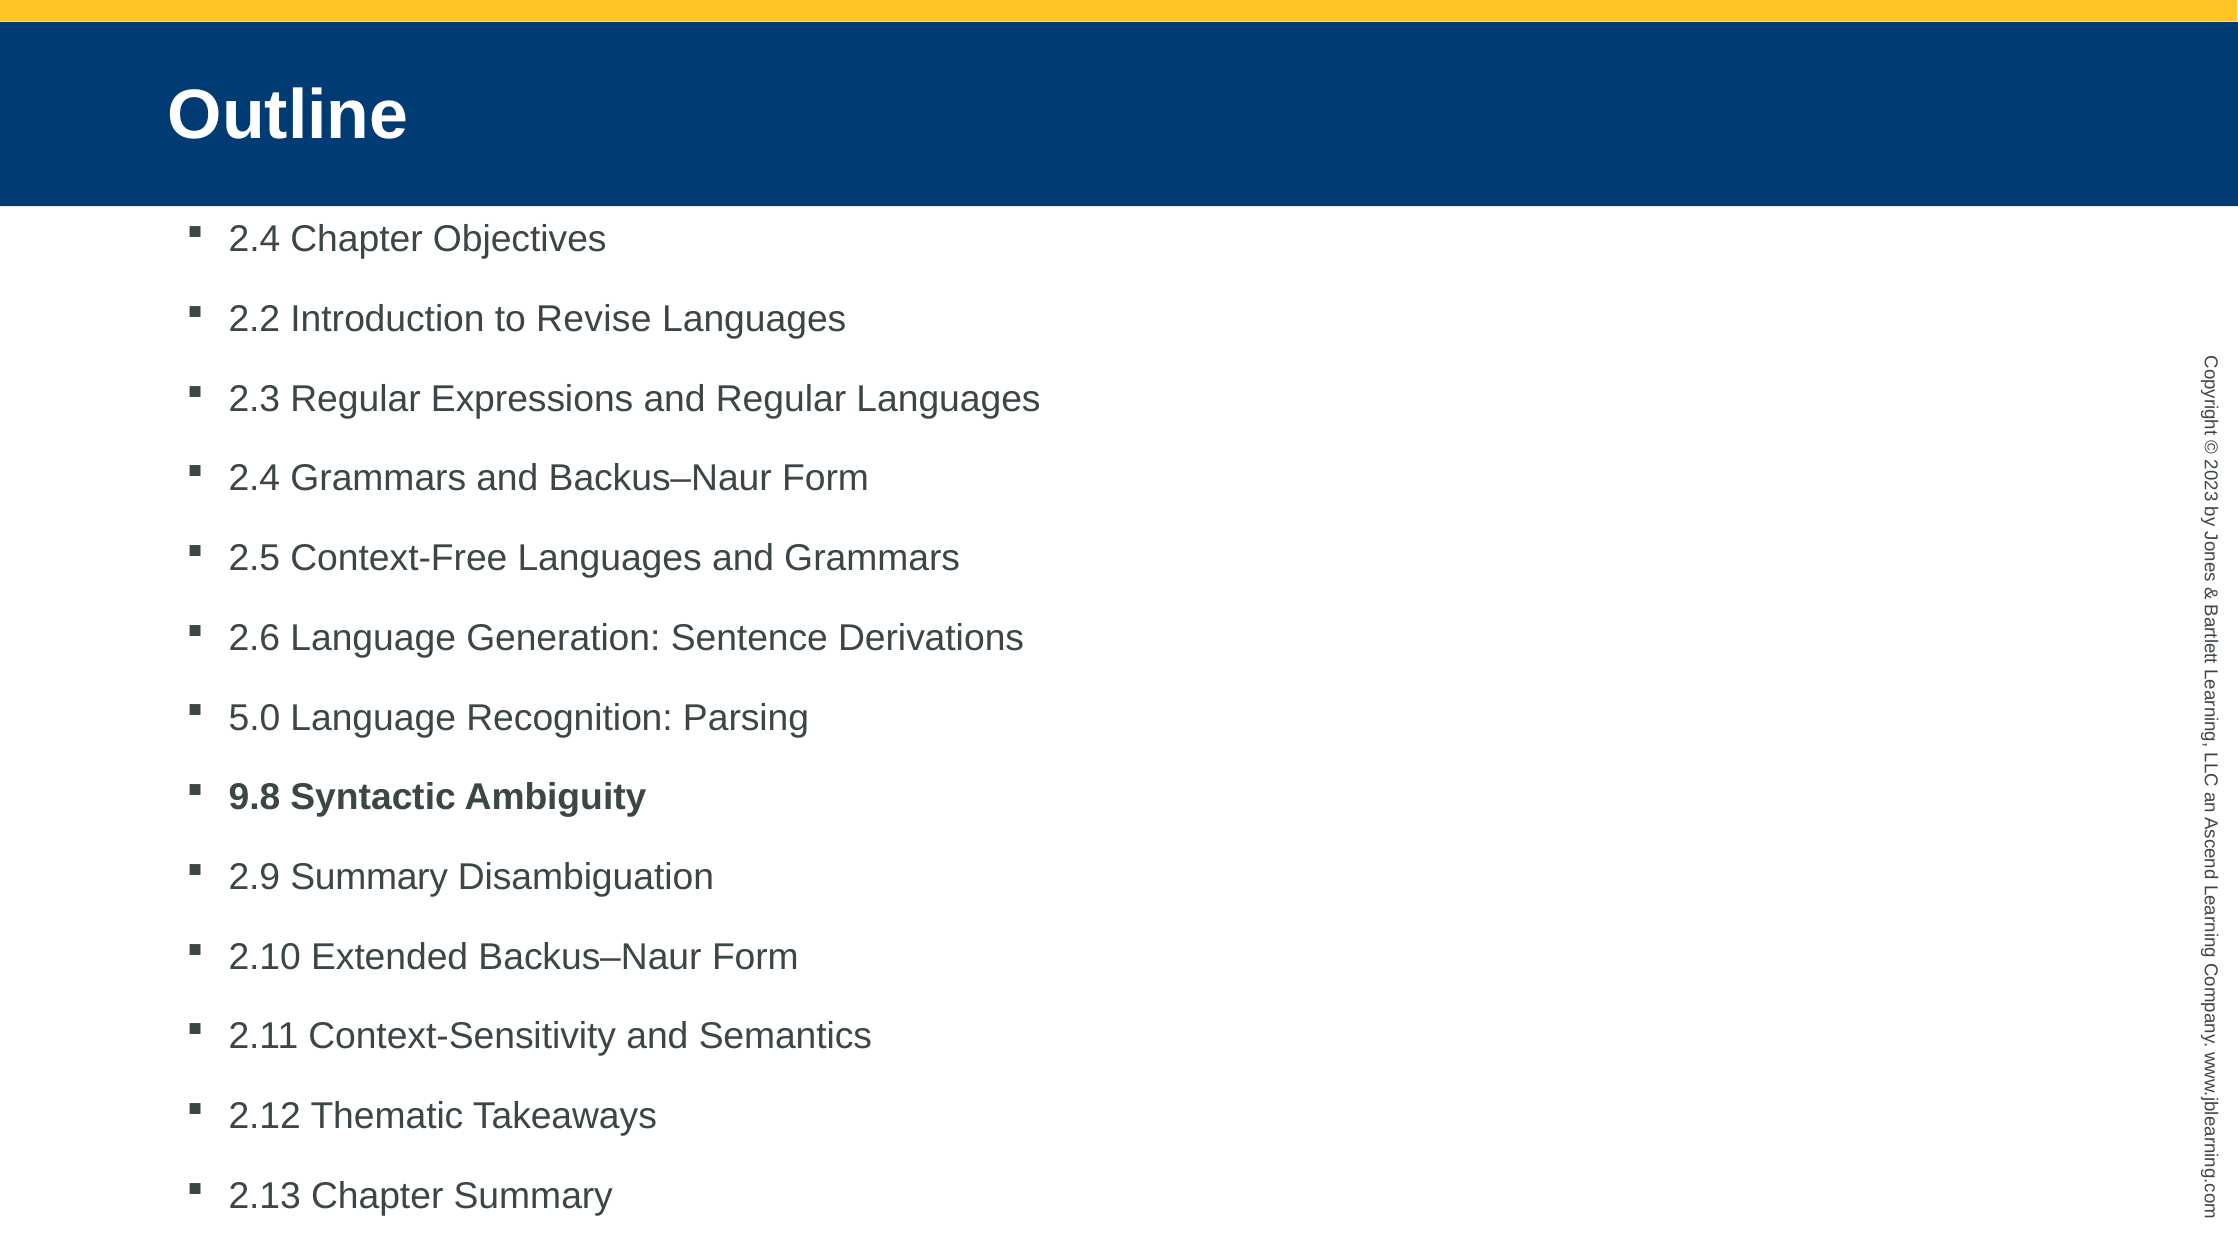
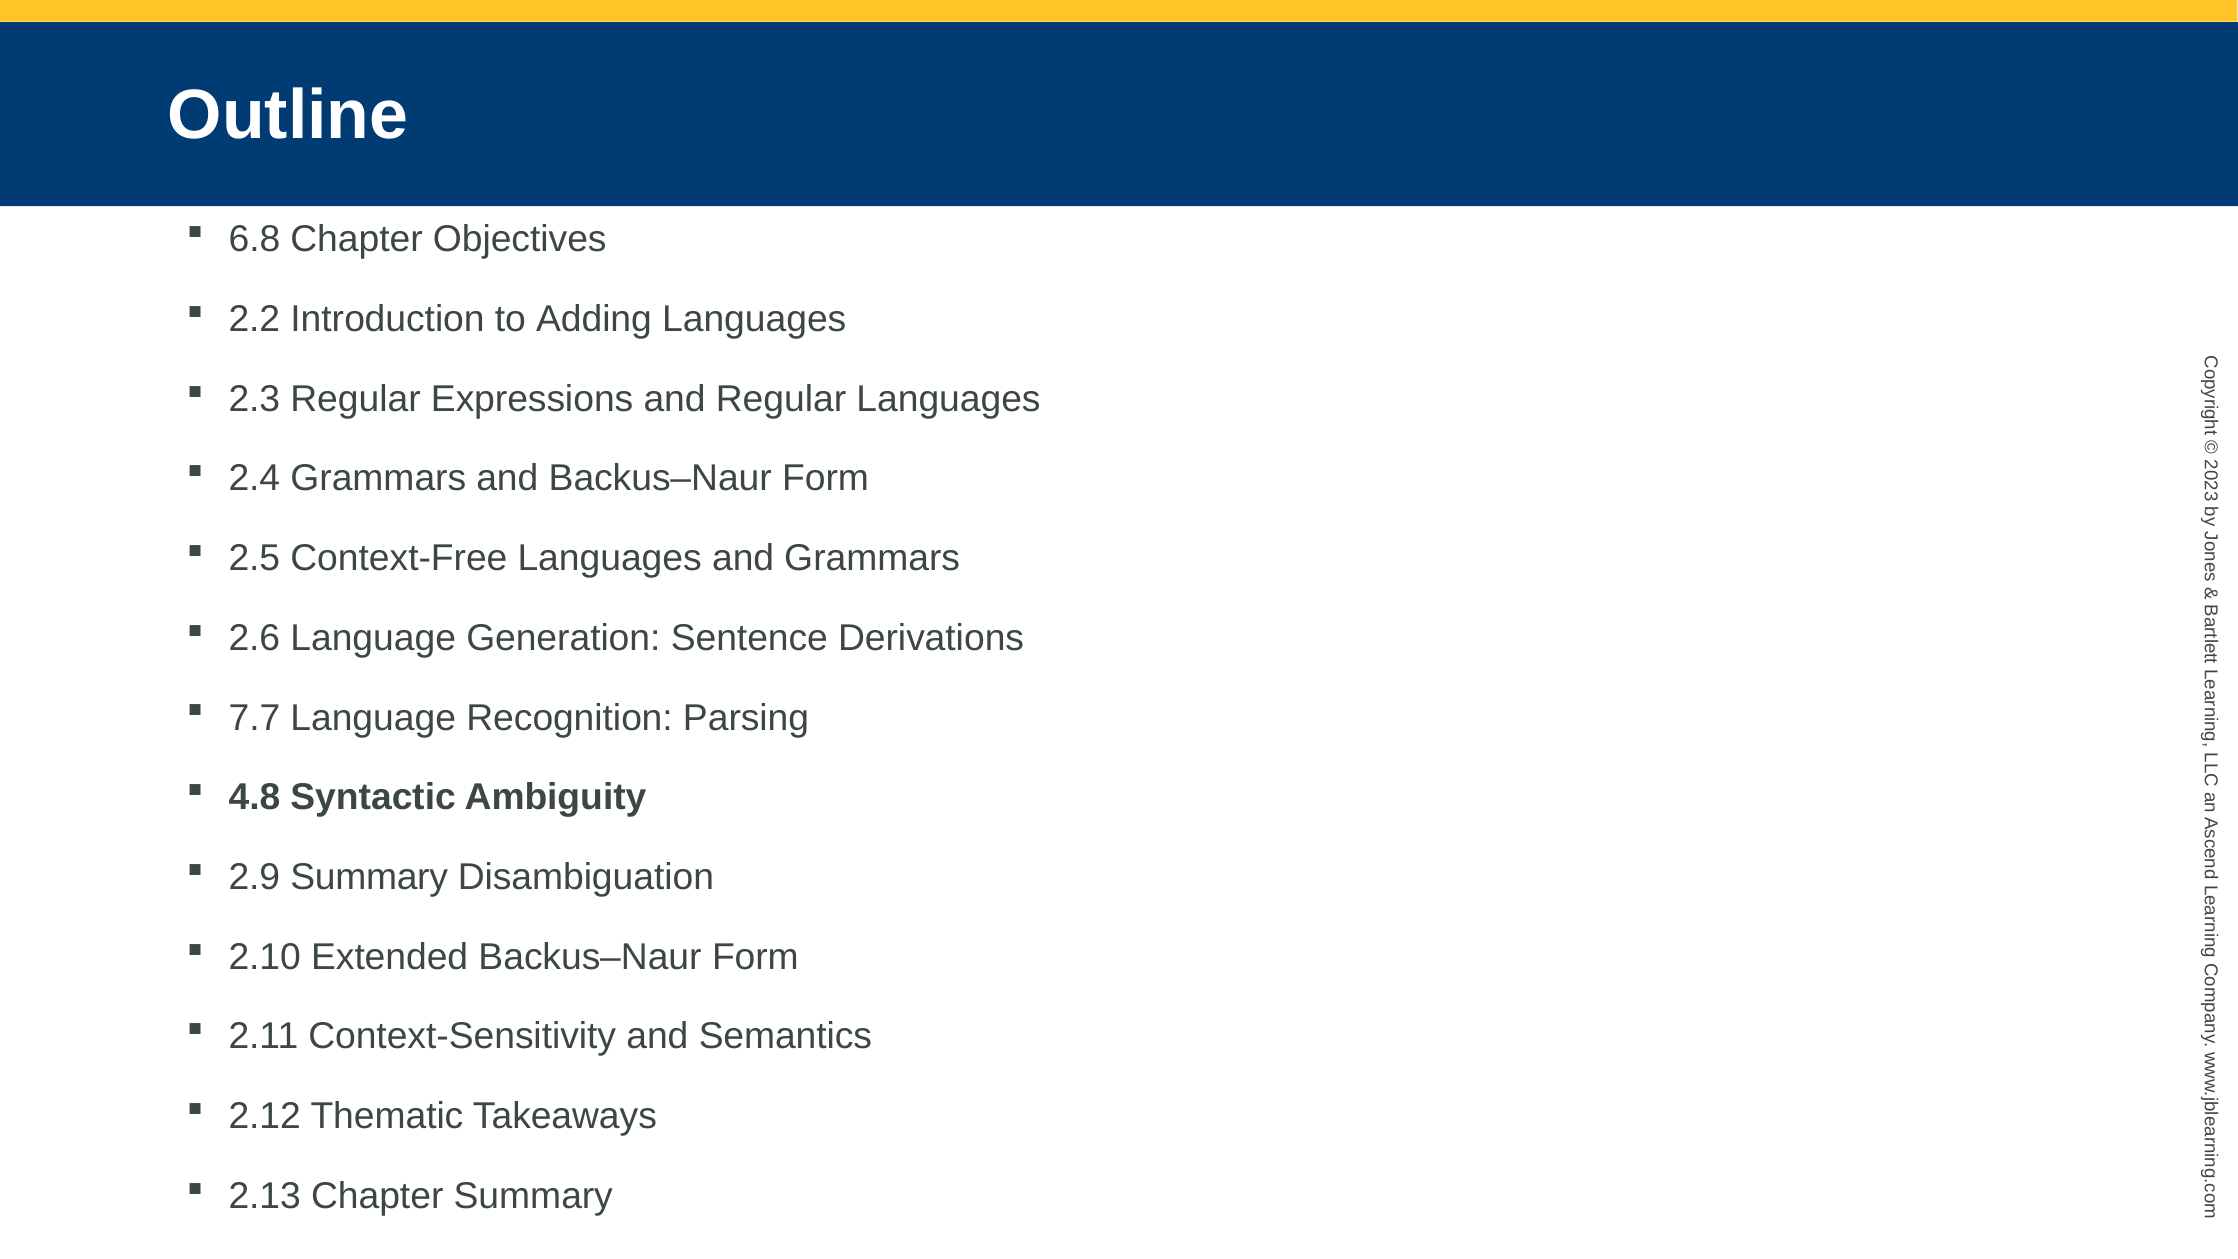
2.4: 2.4 -> 6.8 (254, 240)
Revise: Revise -> Adding (594, 319)
5.0: 5.0 -> 7.7 (254, 718)
9.8: 9.8 -> 4.8 (254, 797)
